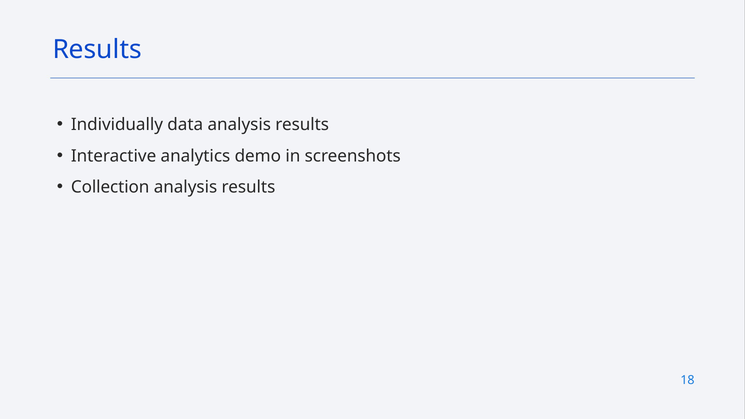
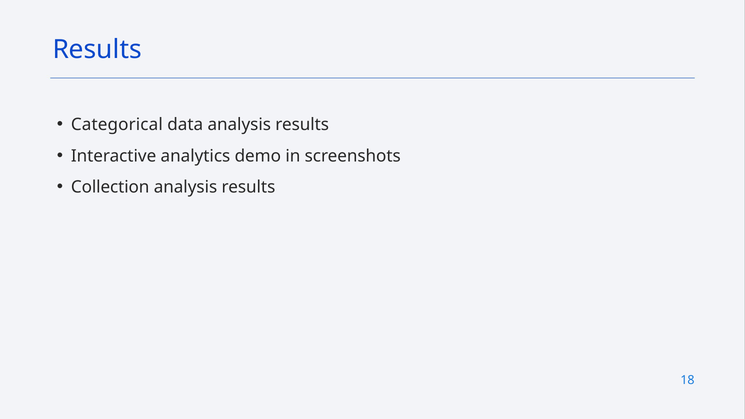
Individually: Individually -> Categorical (117, 125)
